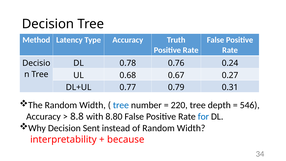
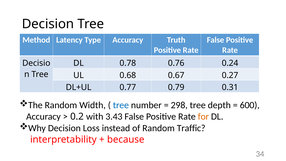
220: 220 -> 298 (179, 105)
546: 546 -> 600 (250, 105)
8.8: 8.8 -> 0.2 (77, 117)
8.80: 8.80 -> 3.43 (114, 117)
for colour: blue -> orange (203, 117)
Sent: Sent -> Loss (91, 128)
of Random Width: Width -> Traffic (191, 128)
